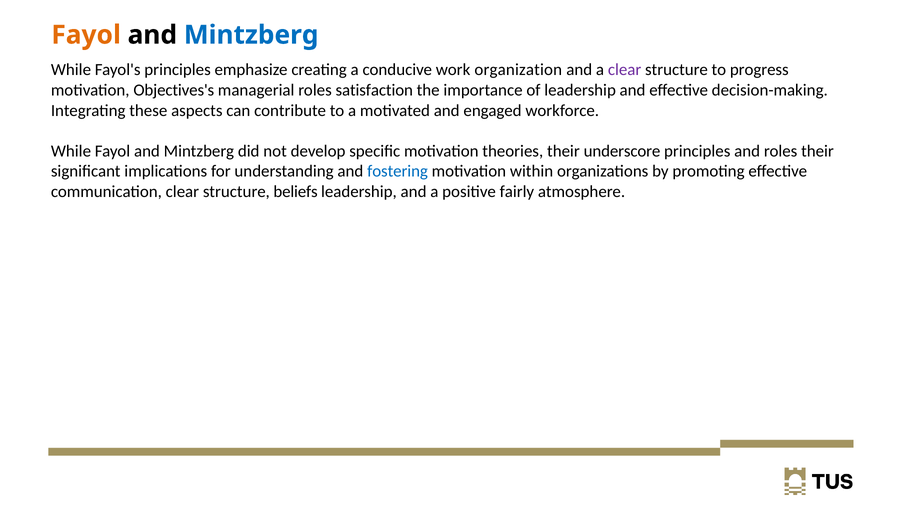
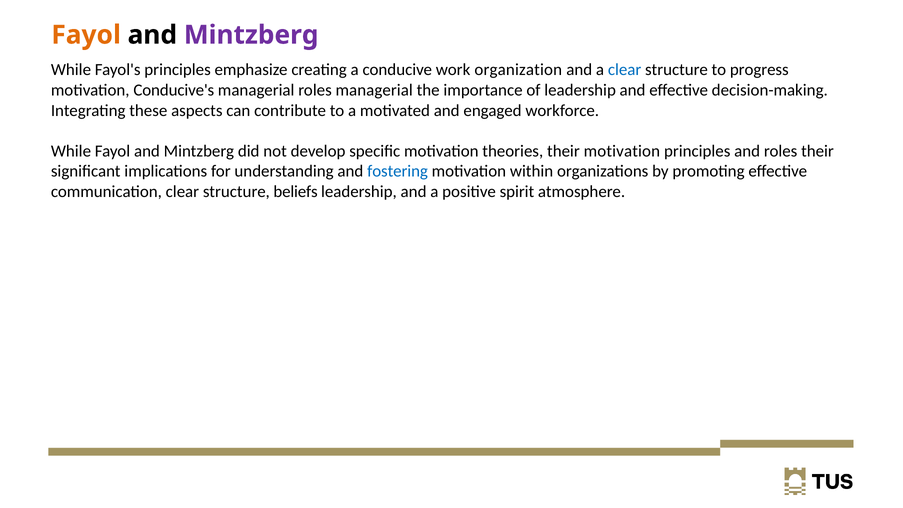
Mintzberg colour: blue -> purple (251, 35)
clear colour: purple -> blue (625, 70)
Objectives's: Objectives's -> Conducive's (174, 90)
roles satisfaction: satisfaction -> managerial (374, 90)
their underscore: underscore -> motivation (622, 151)
fairly: fairly -> spirit (517, 192)
